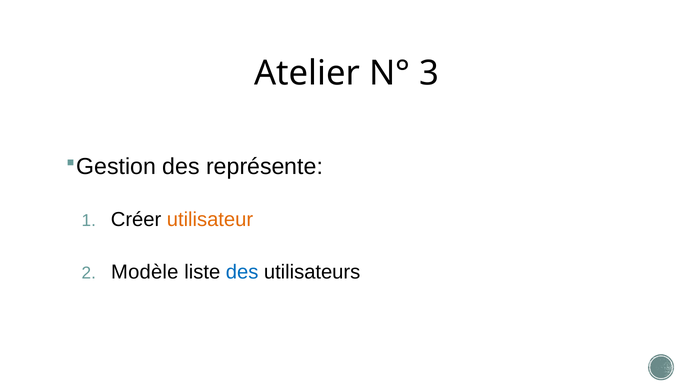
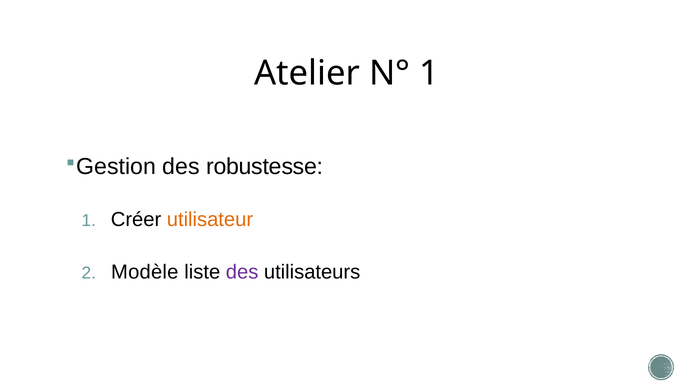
N° 3: 3 -> 1 (429, 73)
représente: représente -> robustesse (265, 166)
des colour: blue -> purple (242, 272)
